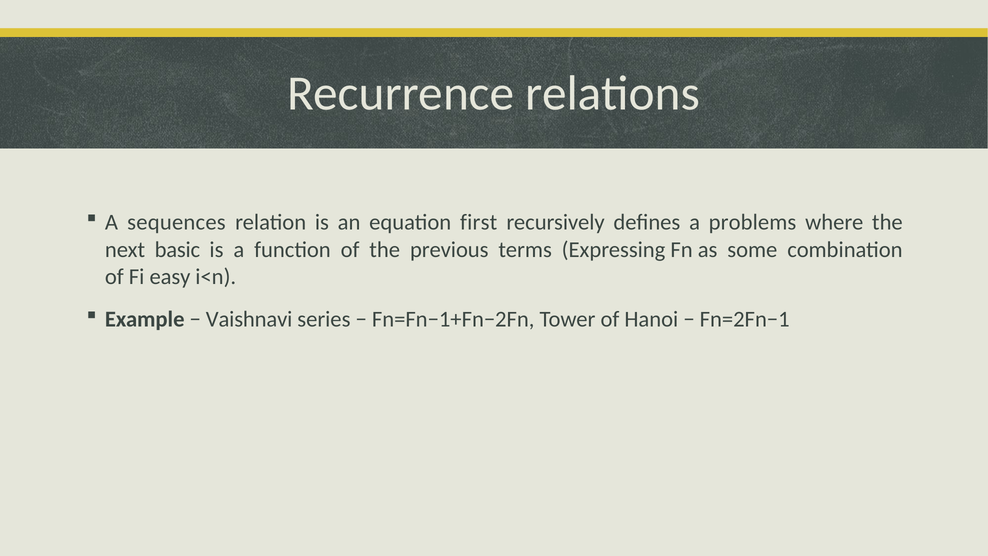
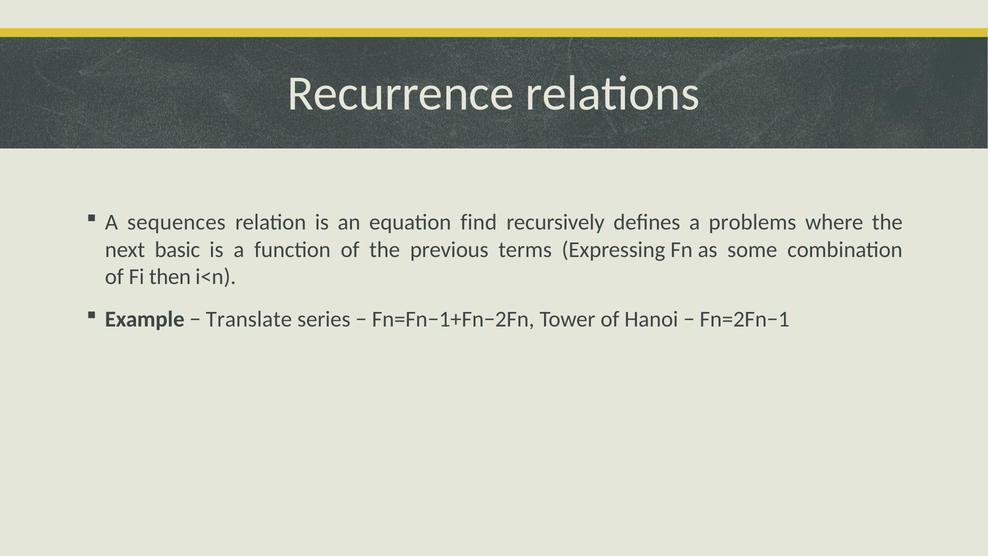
first: first -> find (479, 222)
easy: easy -> then (170, 277)
Vaishnavi: Vaishnavi -> Translate (249, 319)
